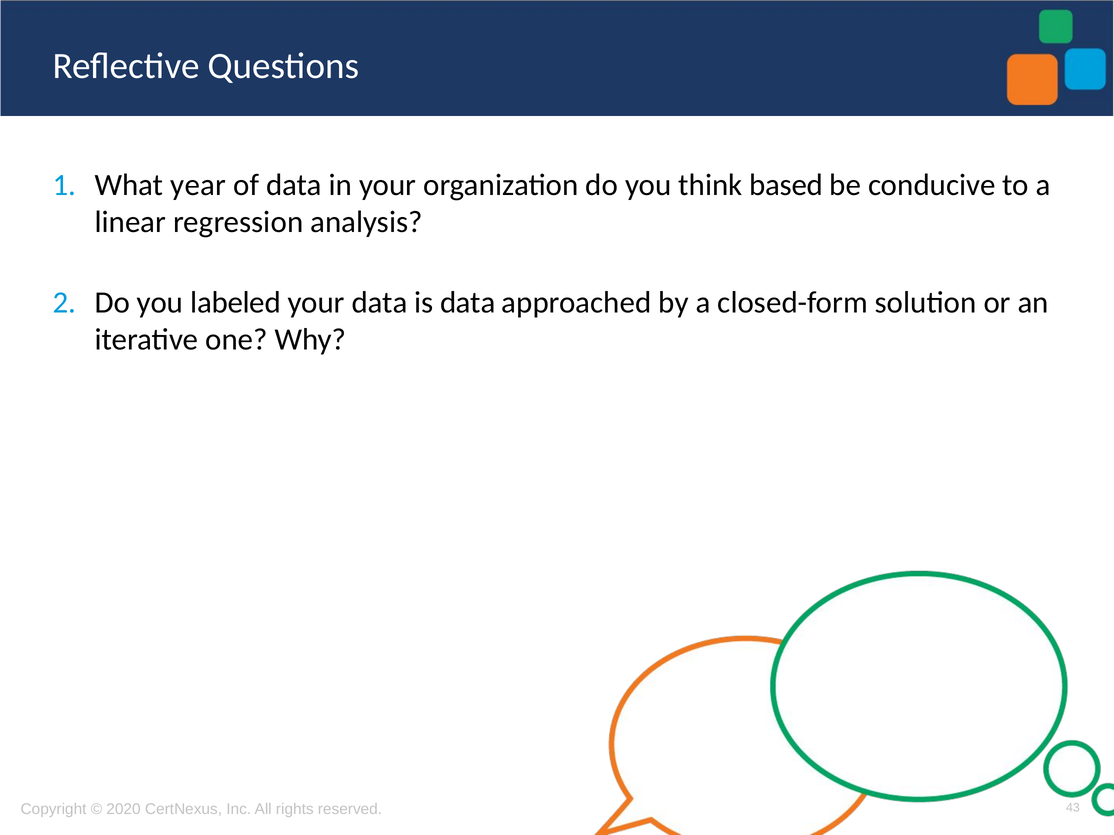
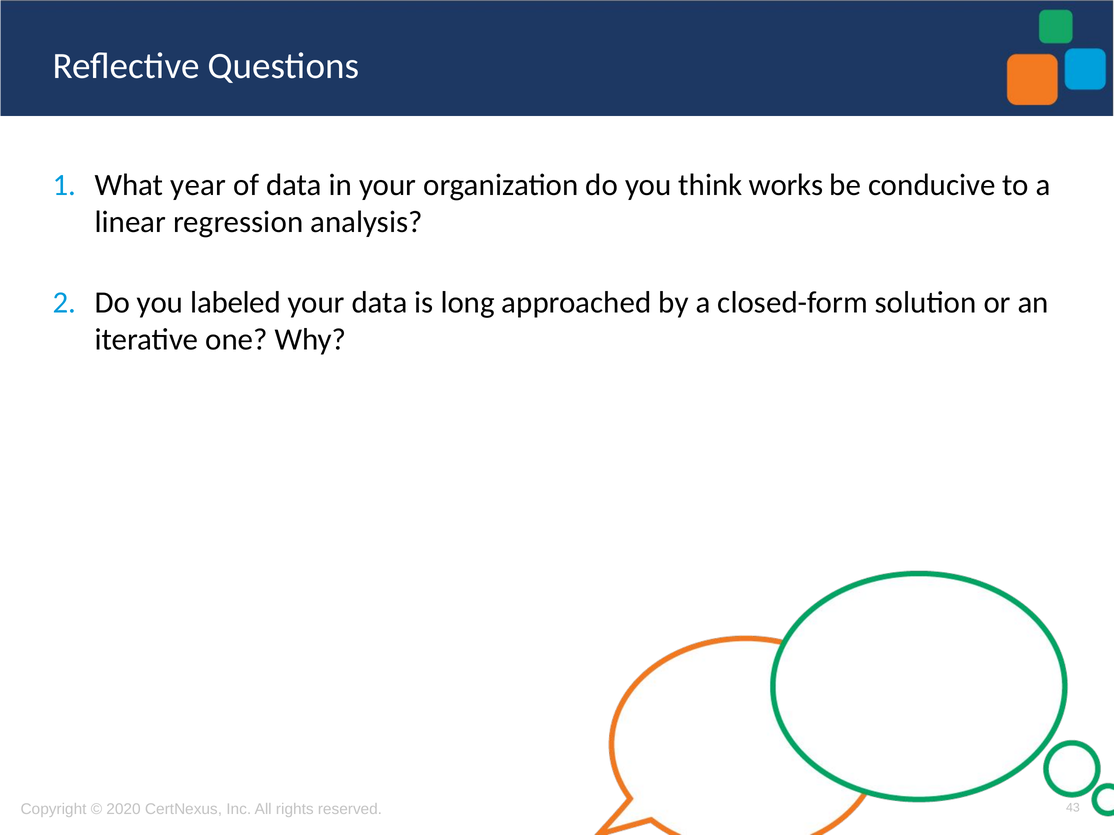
based: based -> works (786, 185)
is data: data -> long (468, 303)
